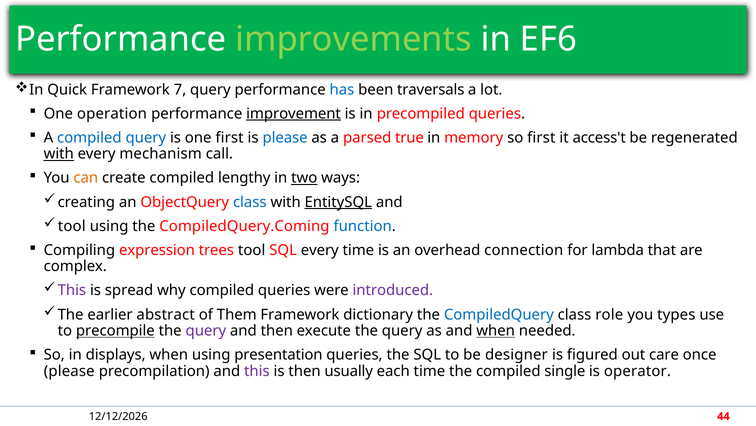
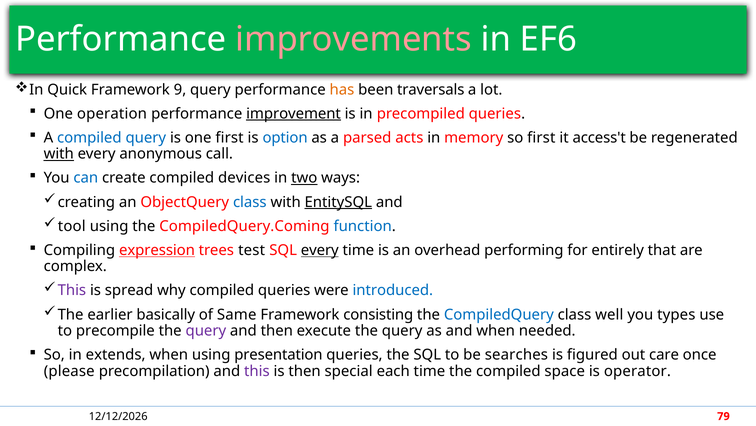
improvements colour: light green -> pink (354, 39)
7: 7 -> 9 (180, 89)
has colour: blue -> orange (342, 89)
is please: please -> option (285, 138)
true: true -> acts (409, 138)
mechanism: mechanism -> anonymous (161, 154)
can colour: orange -> blue (86, 178)
lengthy: lengthy -> devices (244, 178)
expression underline: none -> present (157, 250)
trees tool: tool -> test (252, 250)
every underline: none -> present (320, 250)
connection: connection -> performing (524, 250)
lambda: lambda -> entirely (618, 250)
introduced colour: purple -> blue (393, 290)
abstract: abstract -> basically (166, 314)
Them: Them -> Same (237, 314)
dictionary: dictionary -> consisting (378, 314)
role: role -> well (609, 314)
precompile underline: present -> none (115, 330)
when underline: present -> none (496, 330)
displays: displays -> extends (116, 354)
designer: designer -> searches (516, 354)
usually: usually -> special (349, 370)
single: single -> space (565, 370)
44: 44 -> 79 (723, 416)
